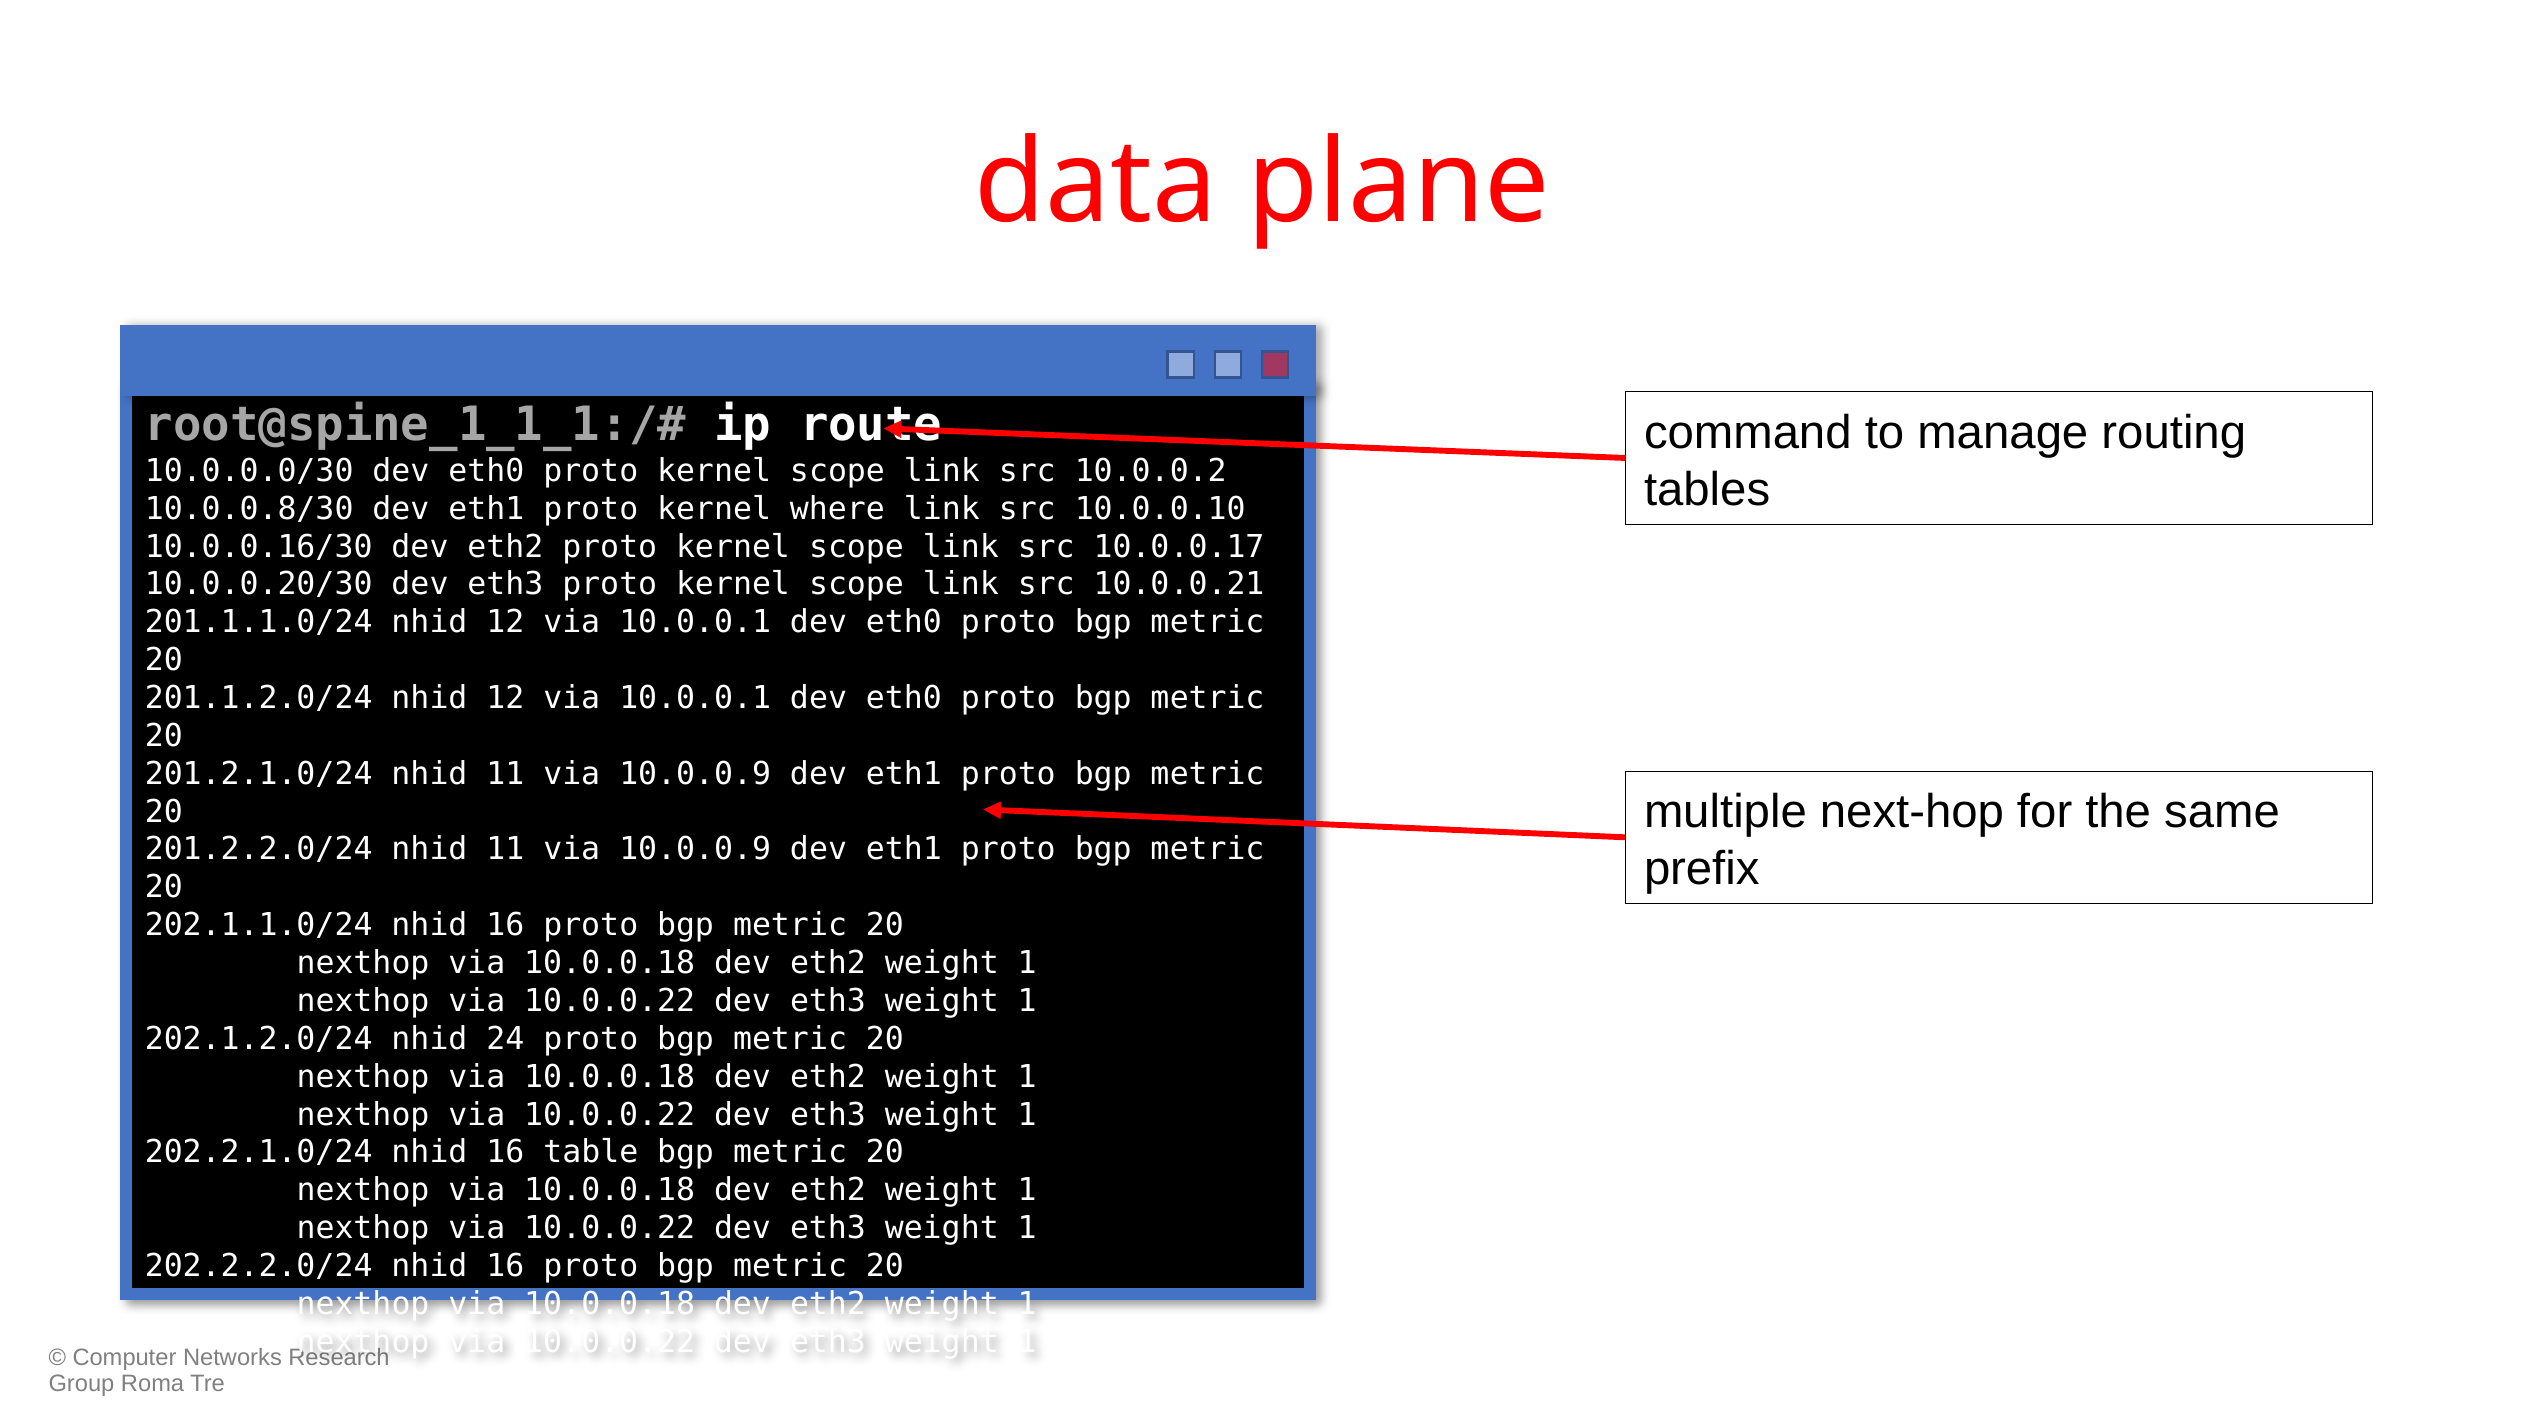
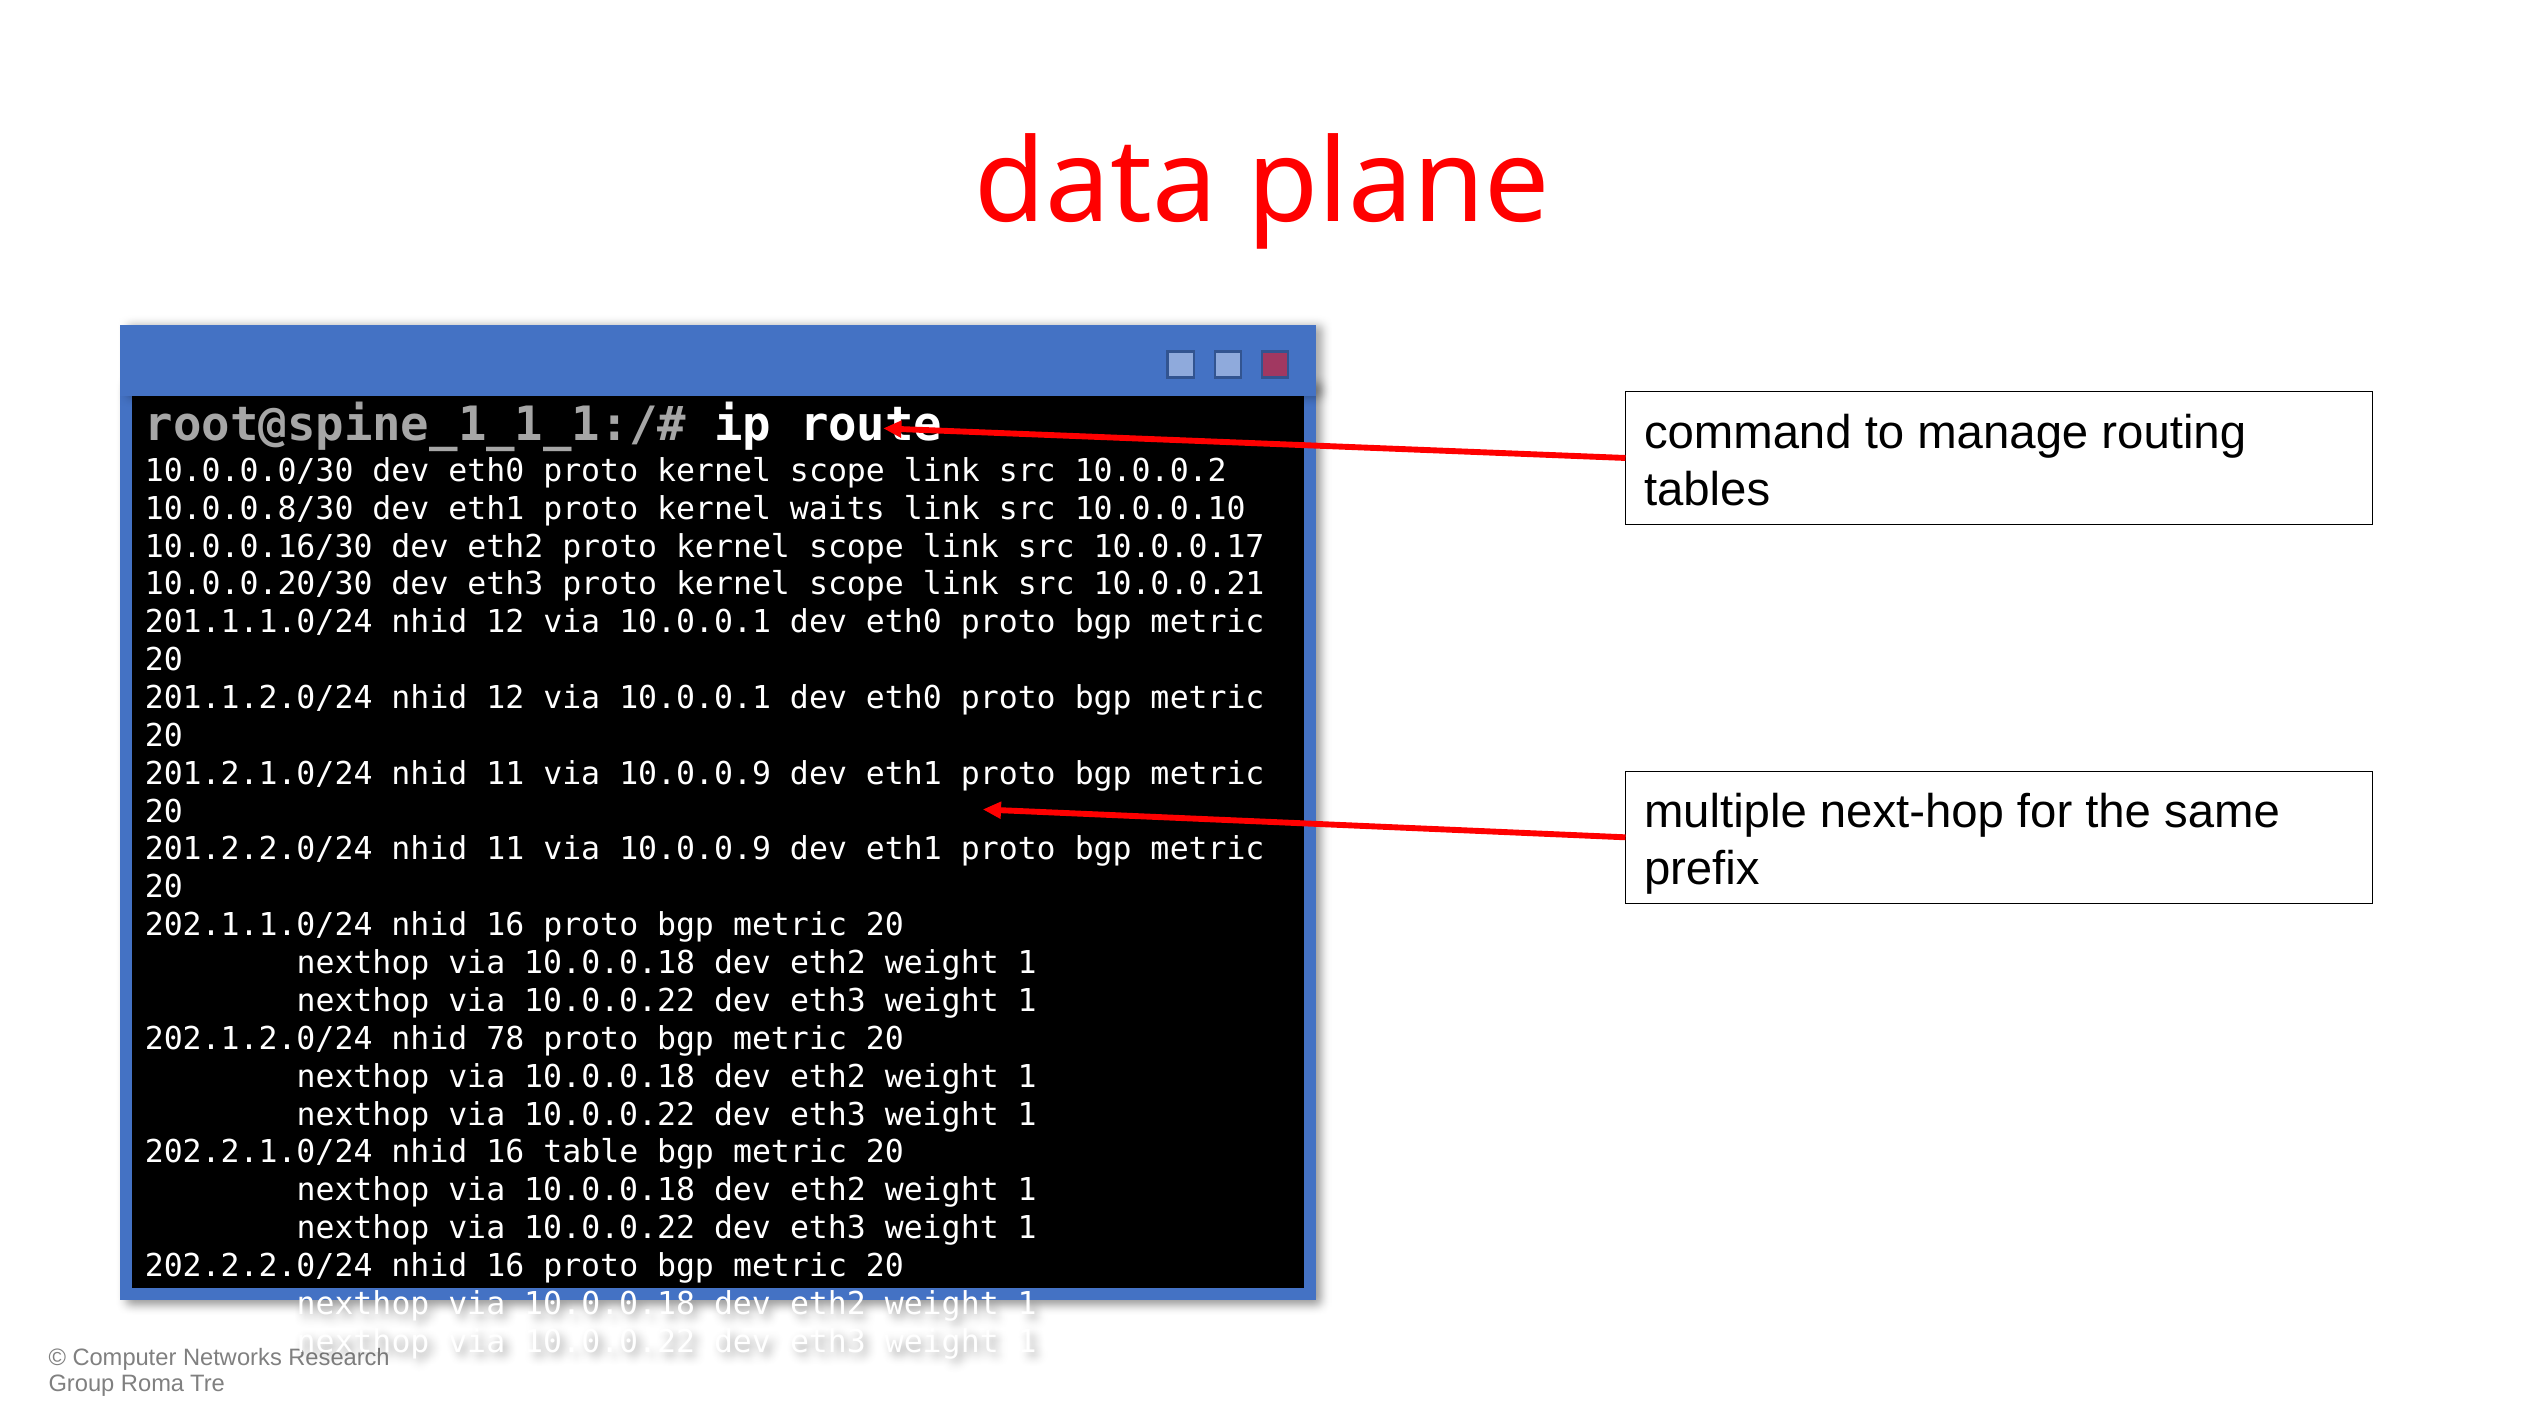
where: where -> waits (837, 509)
24: 24 -> 78 (505, 1039)
